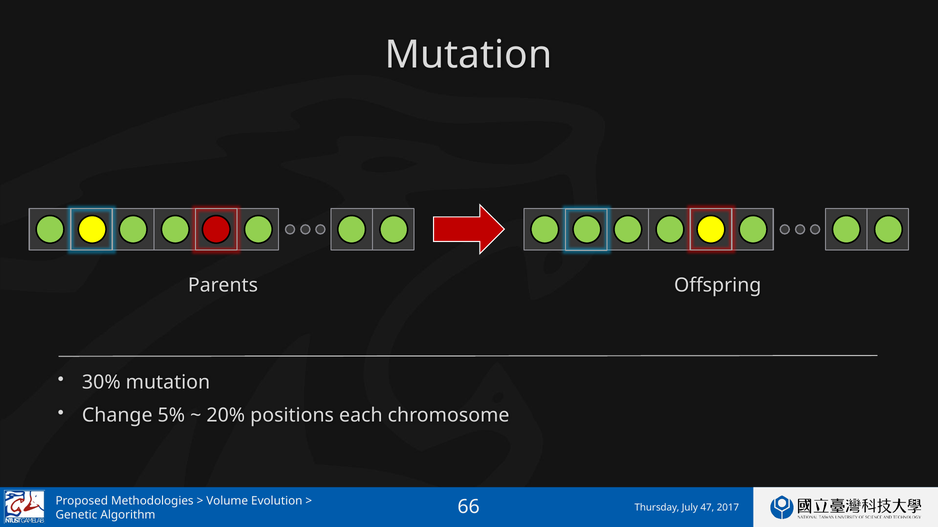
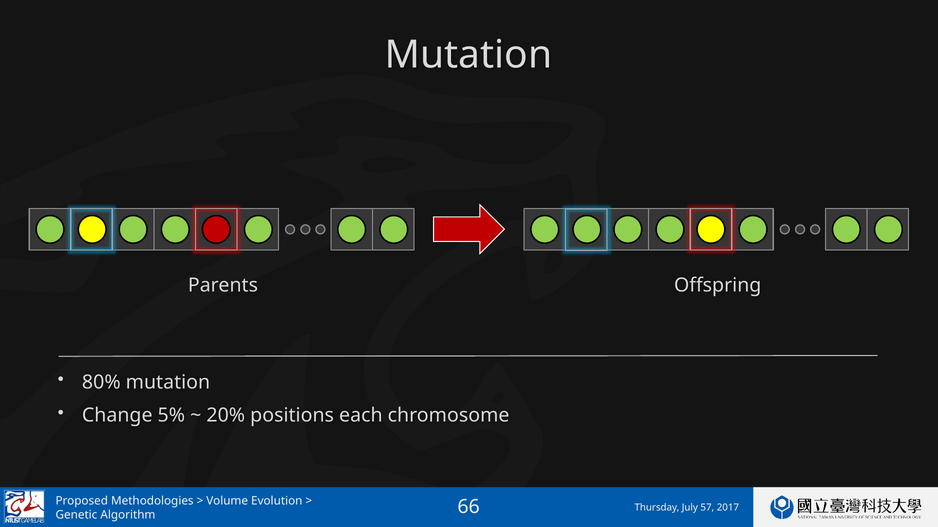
30%: 30% -> 80% (101, 383)
47: 47 -> 57 (707, 508)
